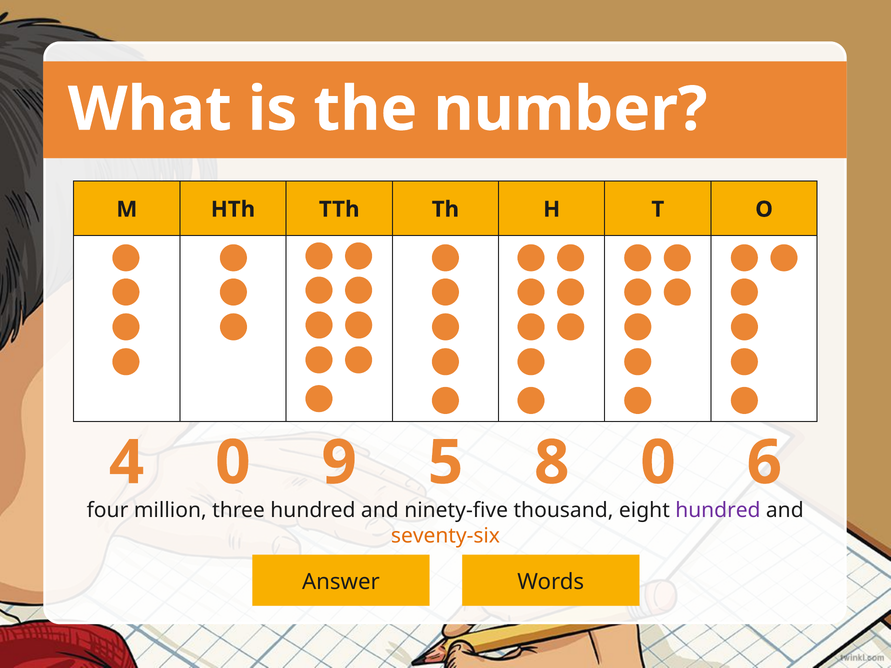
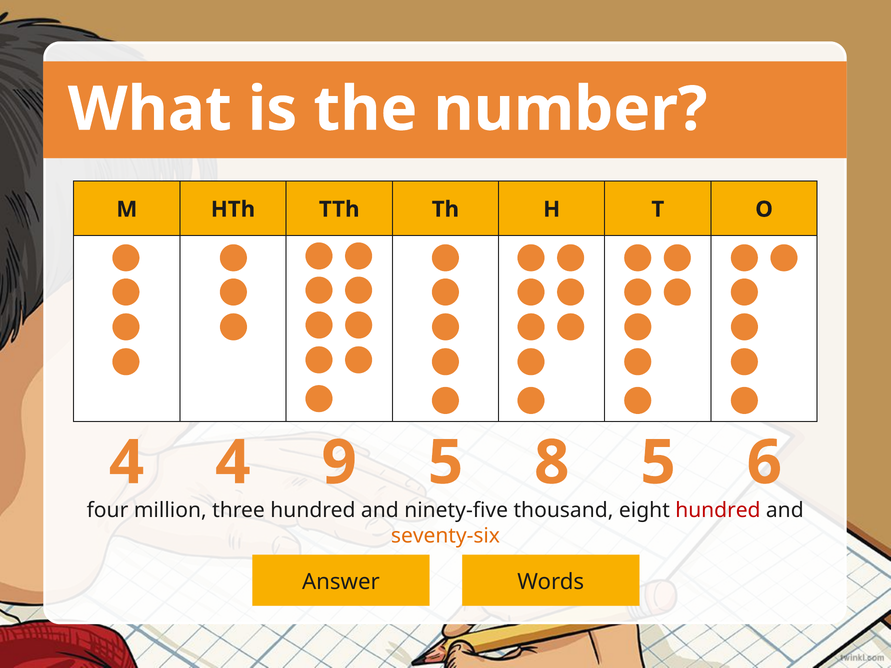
4 0: 0 -> 4 (233, 463)
5 0: 0 -> 5 (658, 463)
hundred colour: purple -> red (718, 511)
